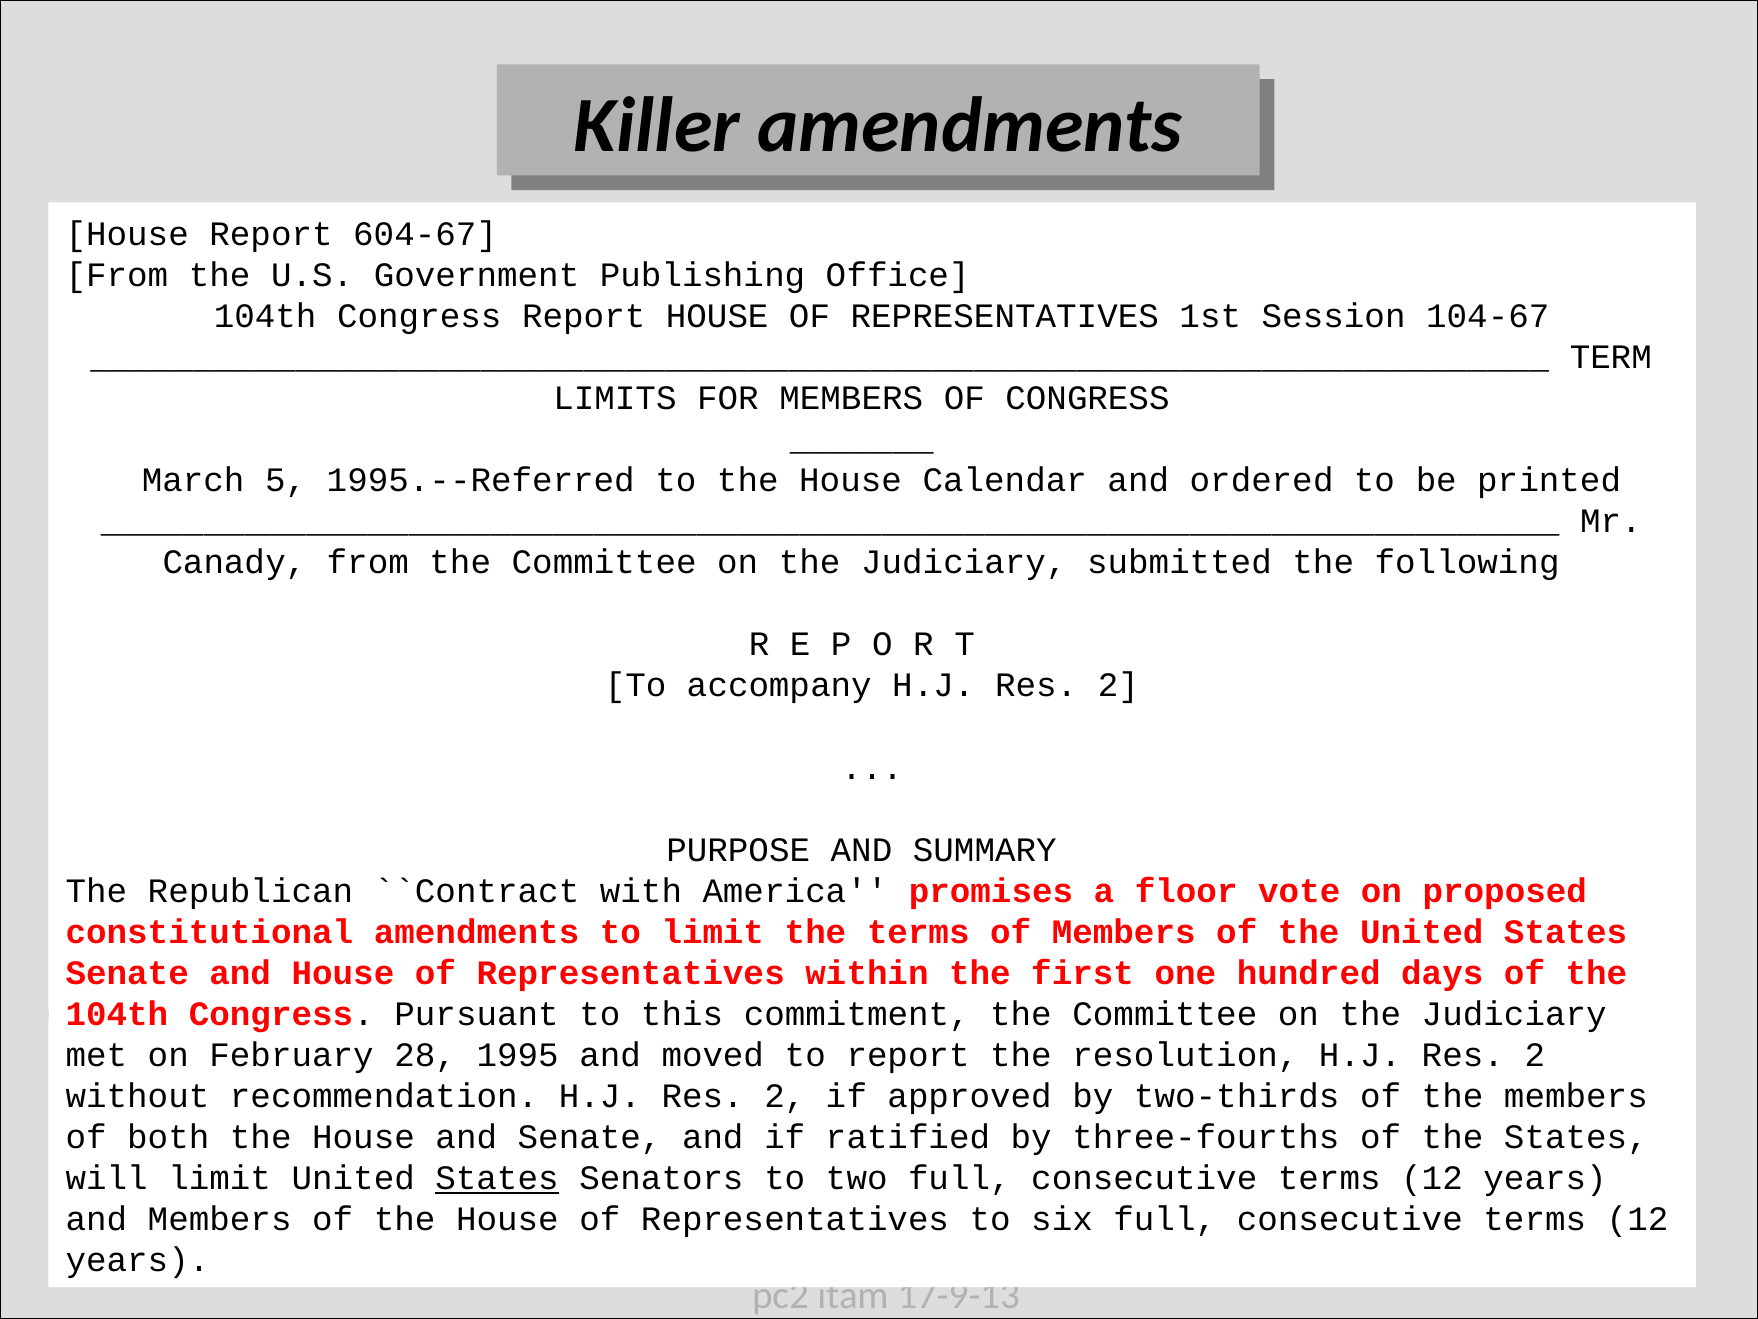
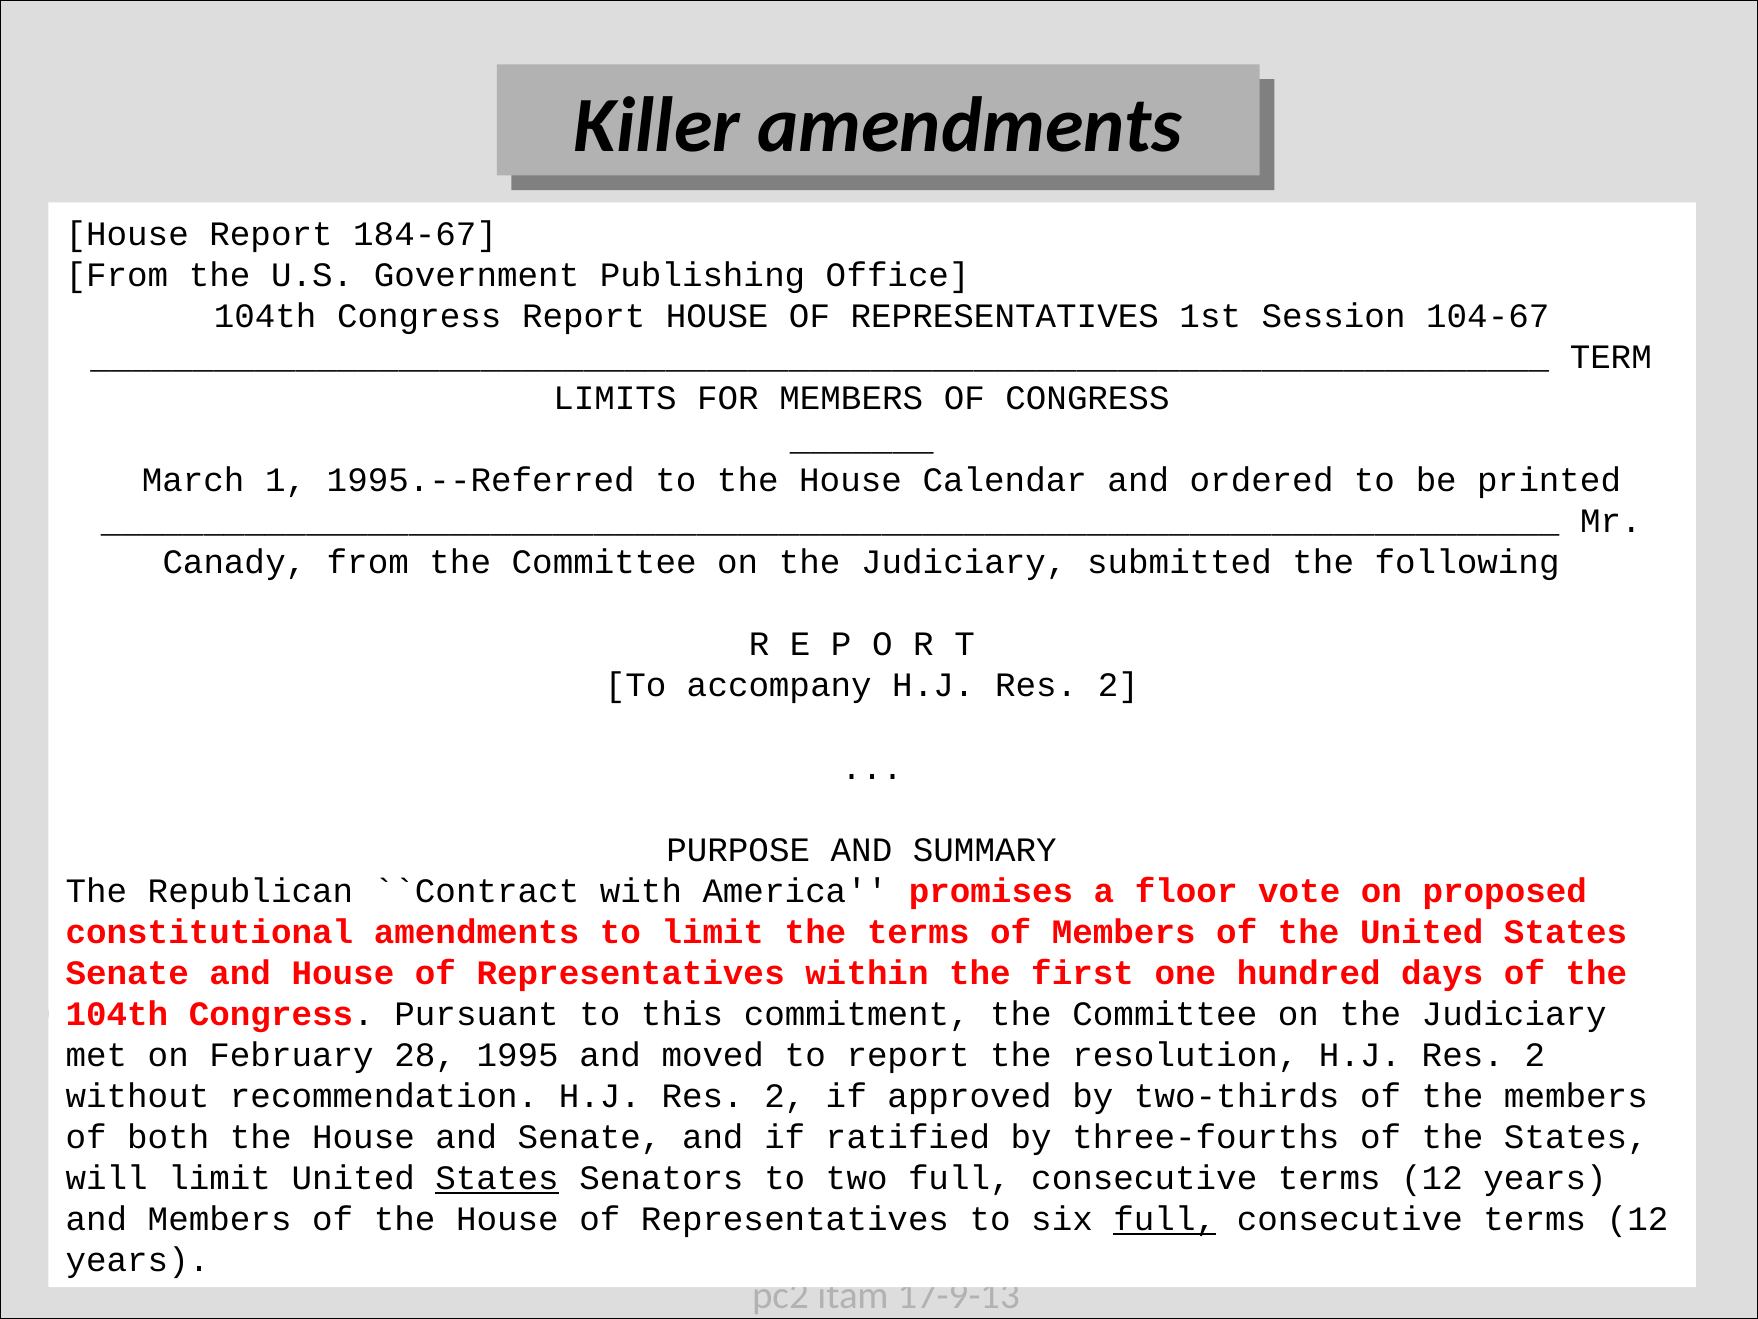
604-67: 604-67 -> 184-67 (425, 234)
5: 5 -> 1 (286, 480)
full underline: none -> present (1165, 1219)
